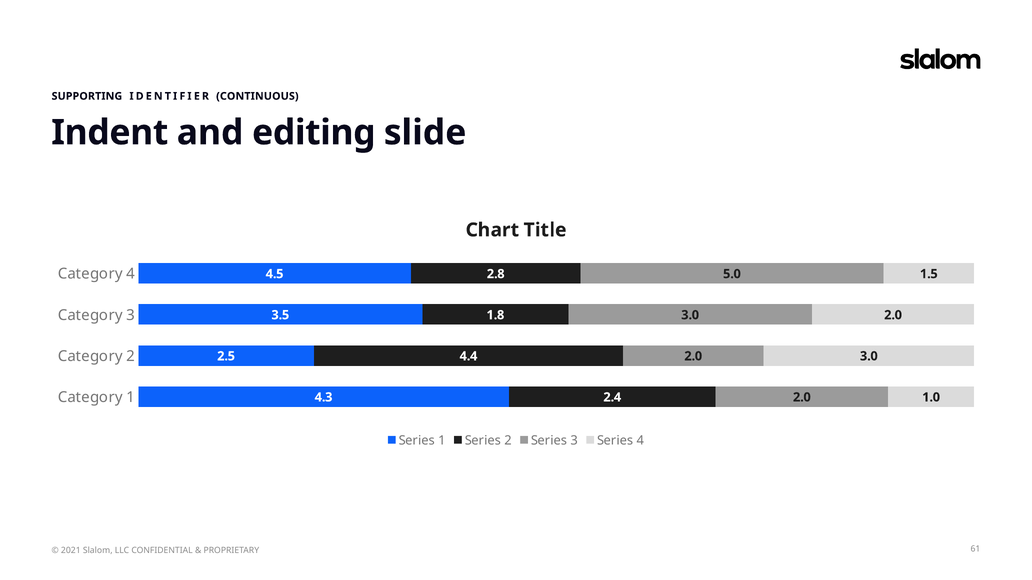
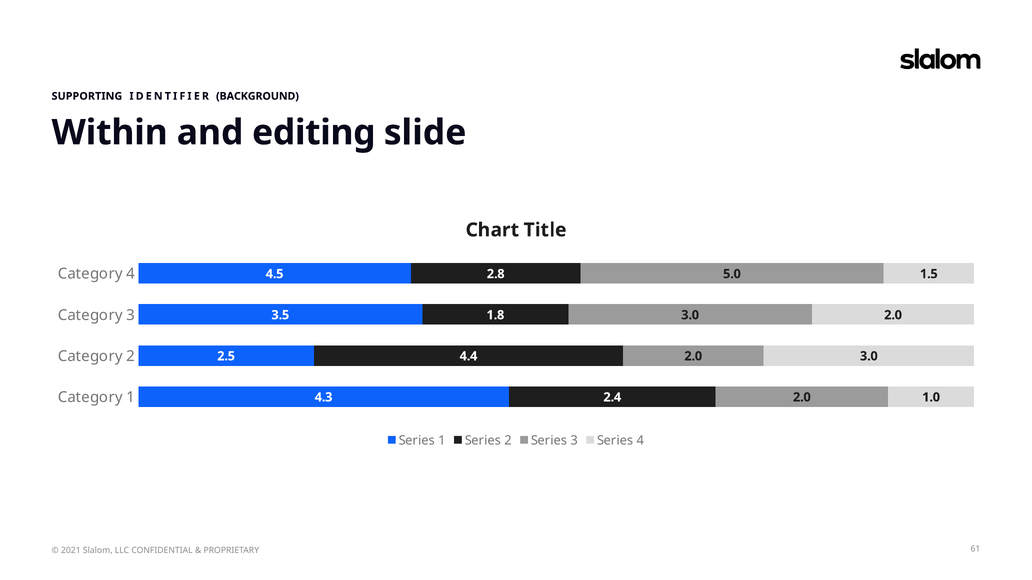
CONTINUOUS: CONTINUOUS -> BACKGROUND (257, 96)
Indent: Indent -> Within (110, 133)
